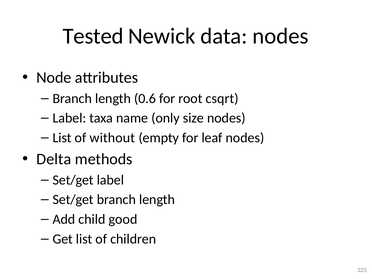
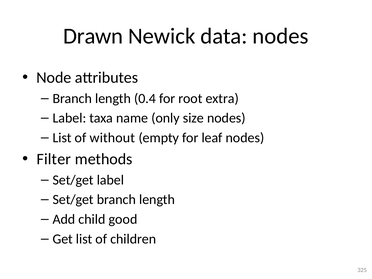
Tested: Tested -> Drawn (93, 36)
0.6: 0.6 -> 0.4 (145, 98)
csqrt: csqrt -> extra (222, 98)
Delta: Delta -> Filter (54, 159)
